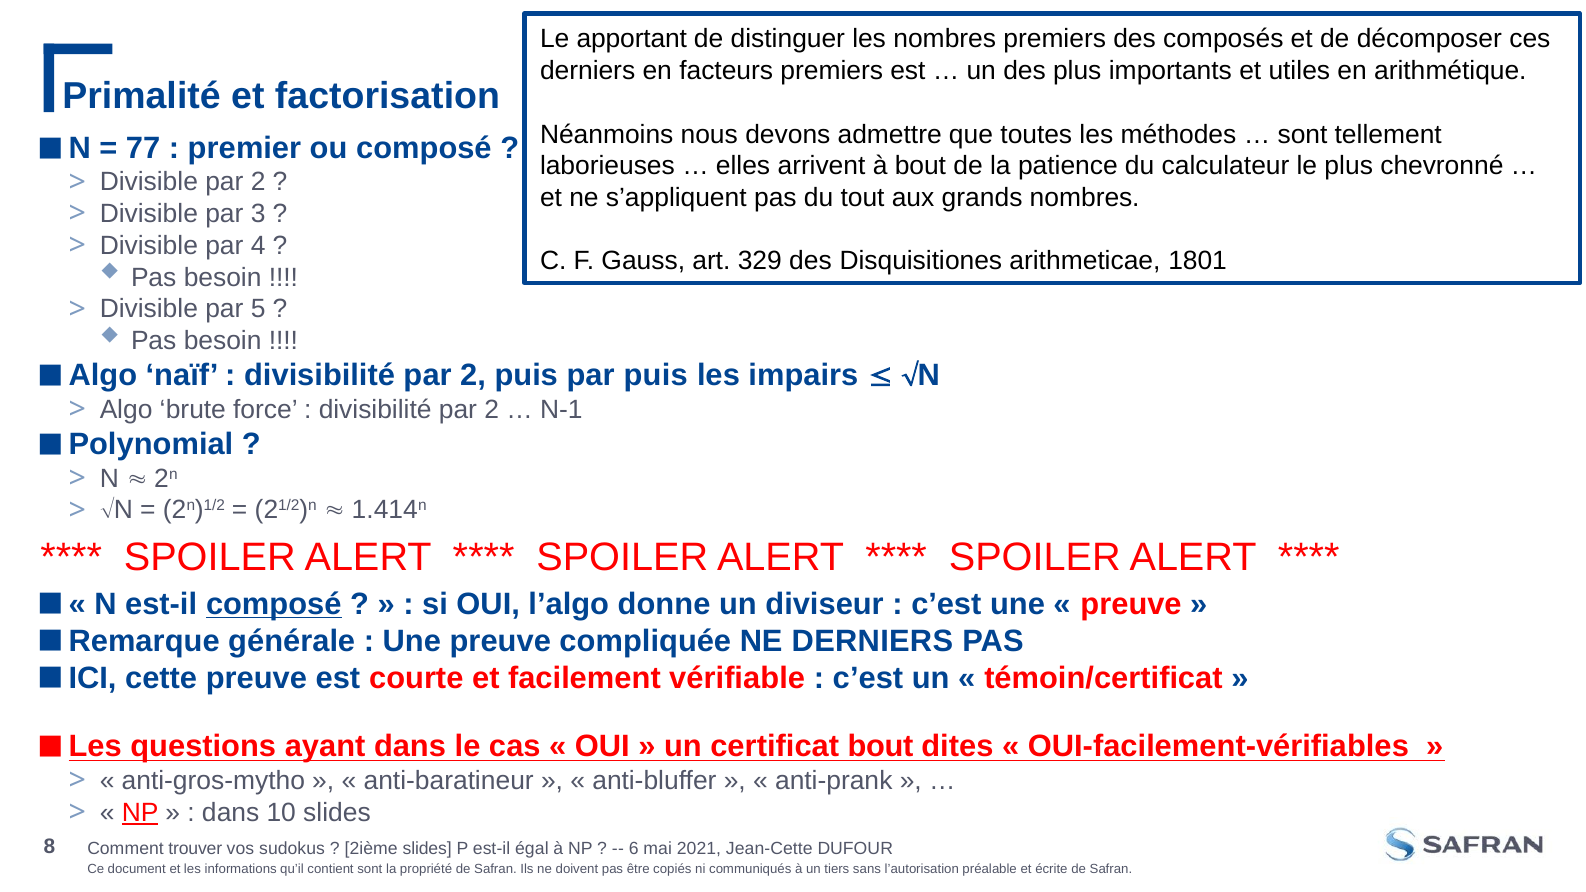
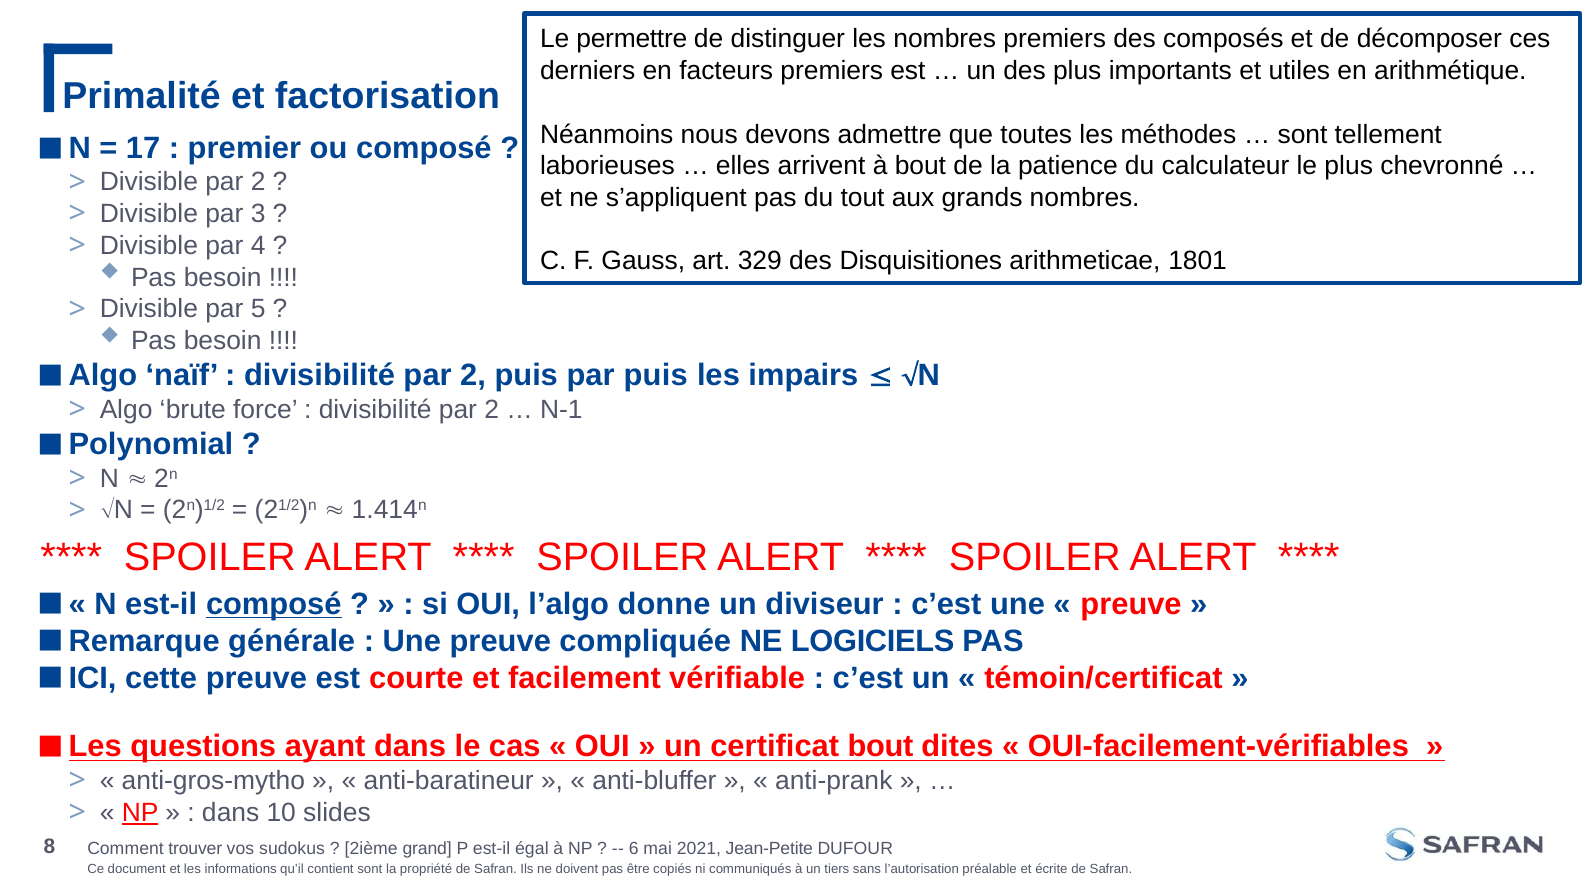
apportant: apportant -> permettre (632, 39)
77: 77 -> 17 (143, 148)
NE DERNIERS: DERNIERS -> LOGICIELS (873, 641)
2ième slides: slides -> grand (427, 849)
Jean-Cette: Jean-Cette -> Jean-Petite (769, 849)
